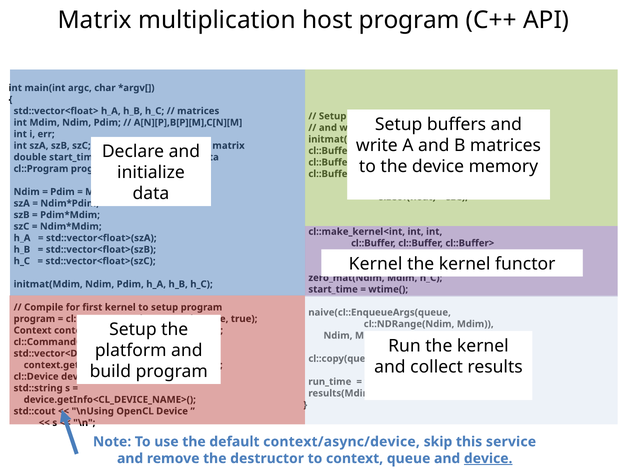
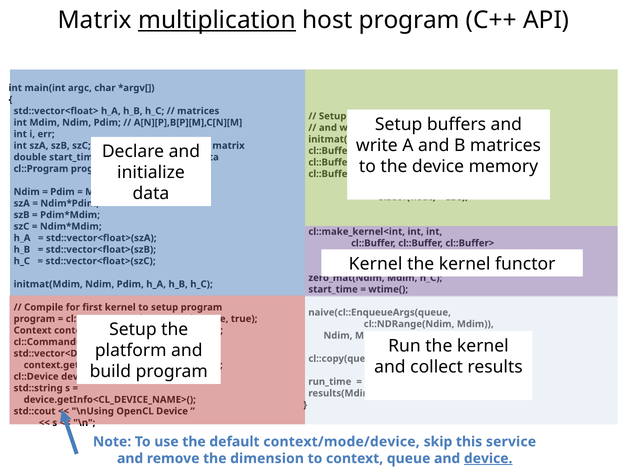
multiplication underline: none -> present (217, 20)
context/async/device: context/async/device -> context/mode/device (341, 442)
destructor: destructor -> dimension (267, 459)
